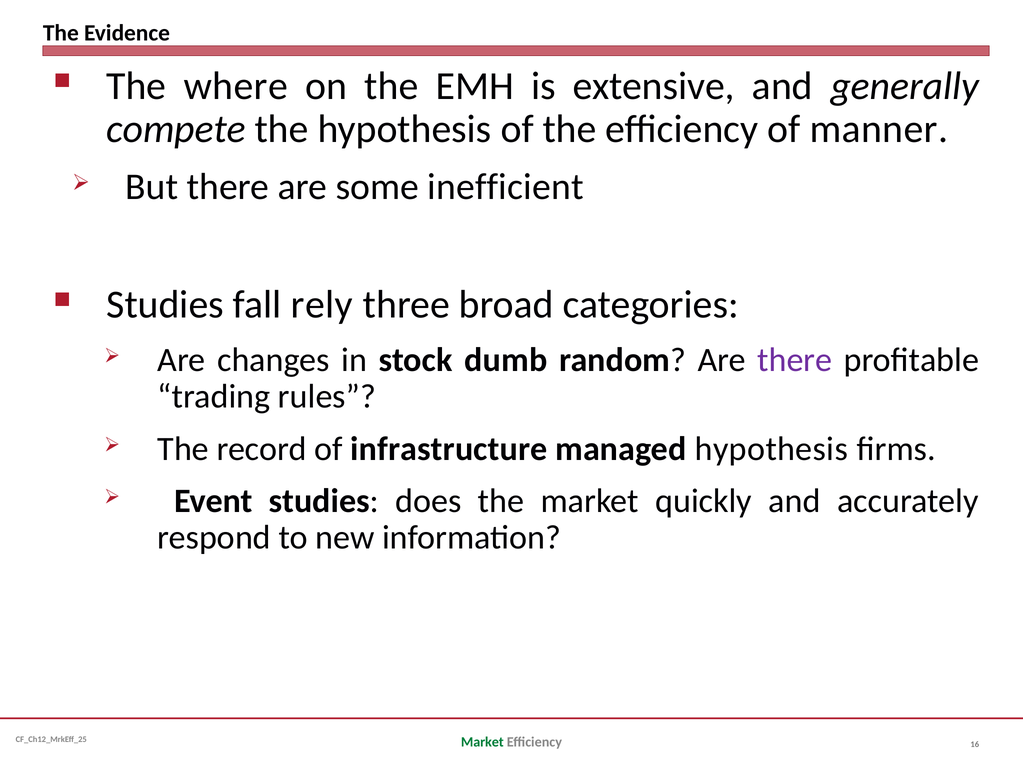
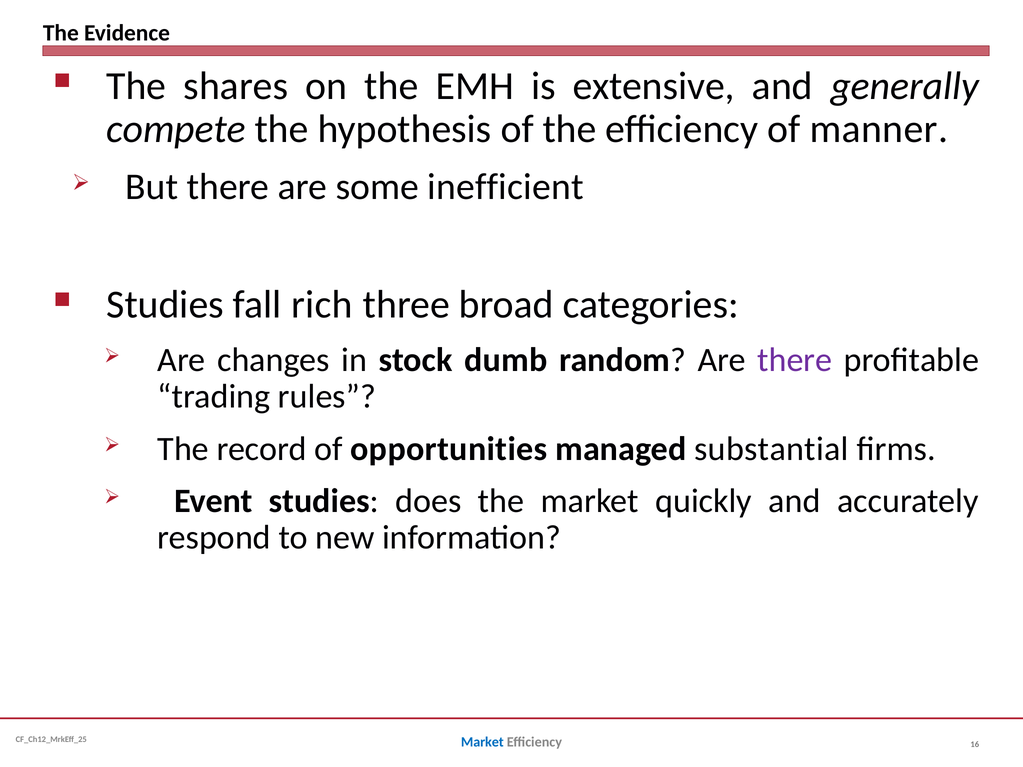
where: where -> shares (236, 86)
rely: rely -> rich (322, 305)
infrastructure: infrastructure -> opportunities (449, 449)
managed hypothesis: hypothesis -> substantial (771, 449)
Market colour: green -> blue (482, 742)
